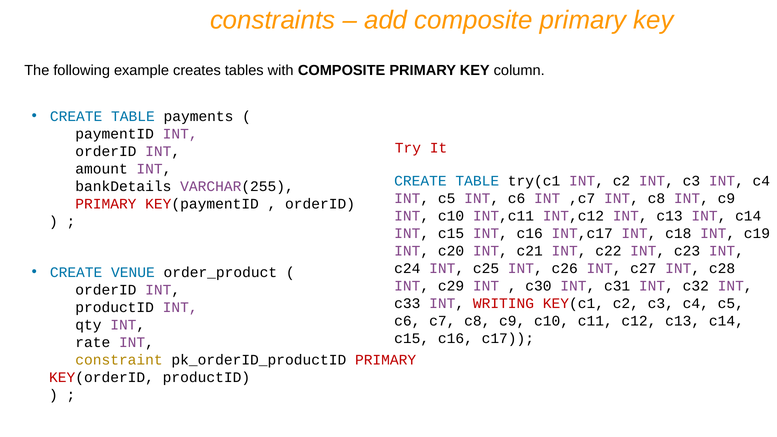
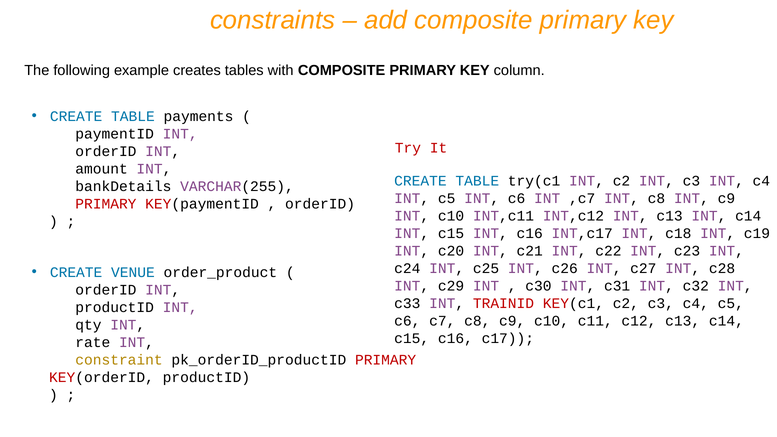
WRITING: WRITING -> TRAINID (503, 304)
